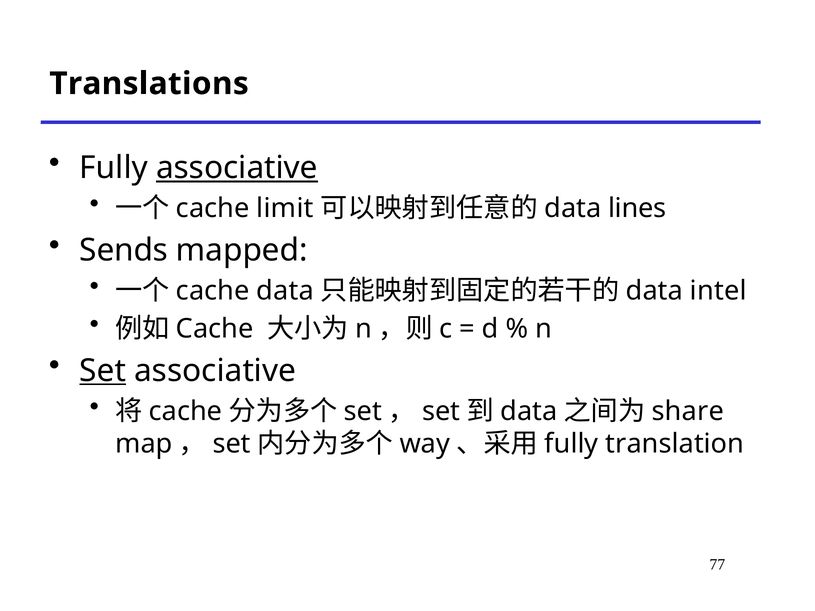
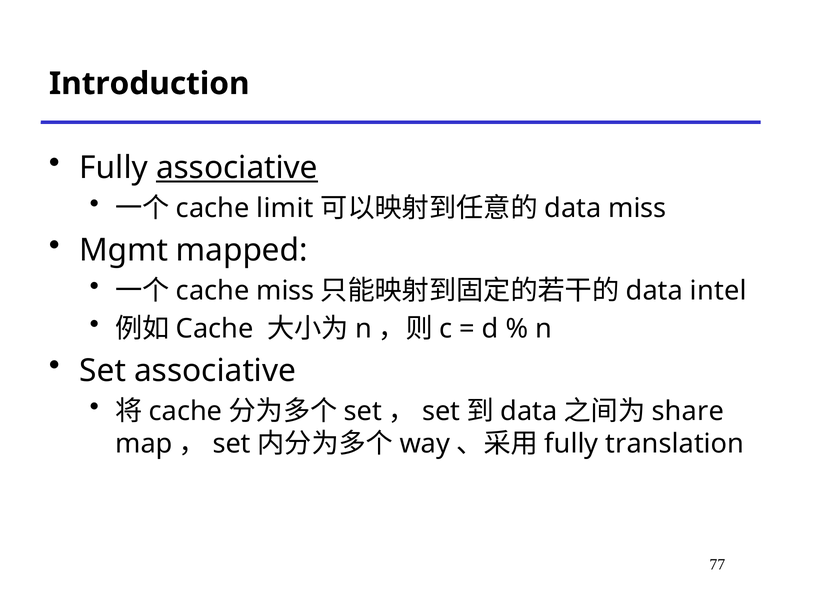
Translations: Translations -> Introduction (149, 84)
lines: lines -> miss (637, 208)
Sends: Sends -> Mgmt (124, 250)
data: data -> miss (285, 291)
Set underline: present -> none (103, 371)
